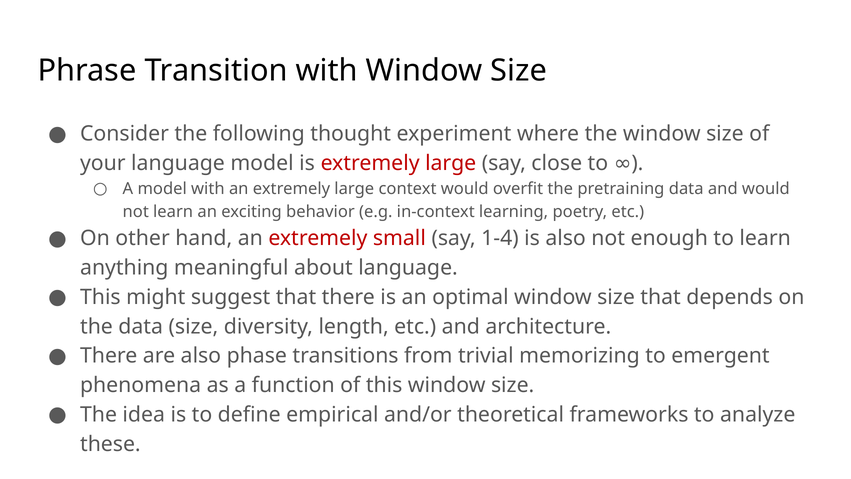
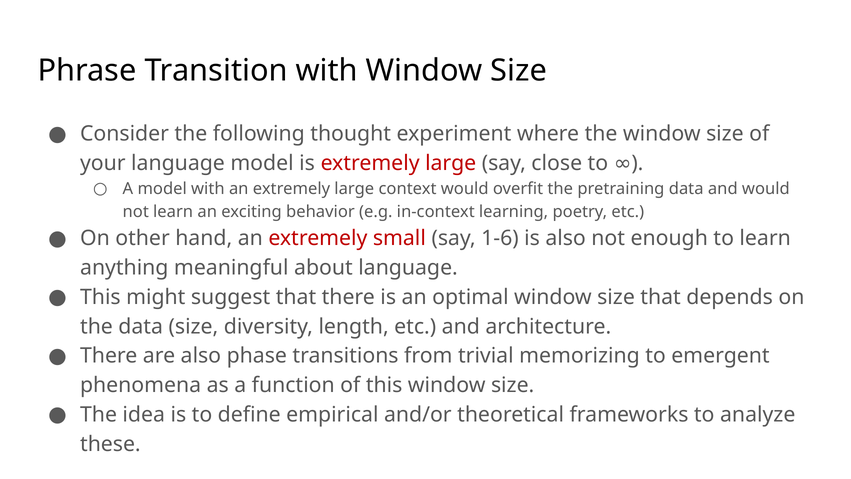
1-4: 1-4 -> 1-6 (500, 238)
